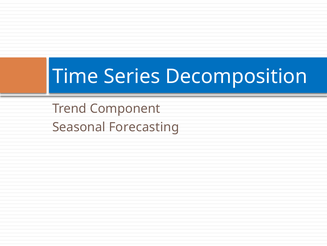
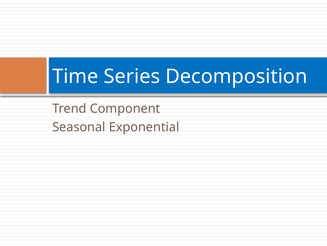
Forecasting: Forecasting -> Exponential (144, 127)
